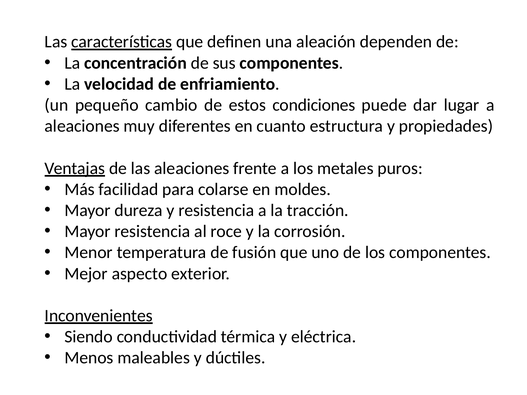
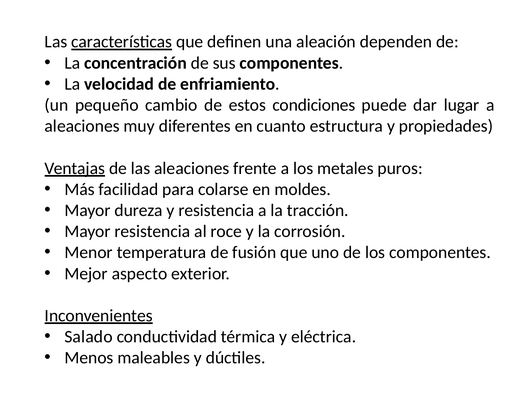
Siendo: Siendo -> Salado (89, 337)
